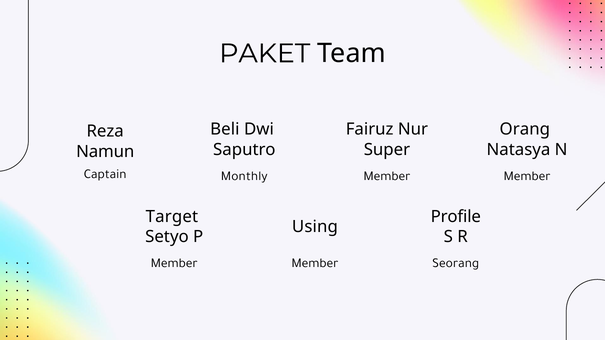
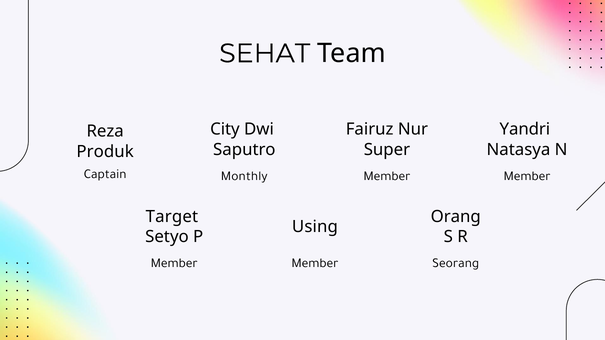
PAKET: PAKET -> SEHAT (265, 54)
Beli: Beli -> City (225, 129)
Orang: Orang -> Yandri (525, 129)
Namun: Namun -> Produk (105, 152)
Profile: Profile -> Orang (456, 217)
